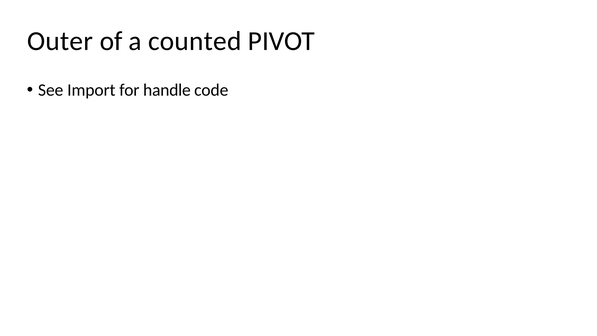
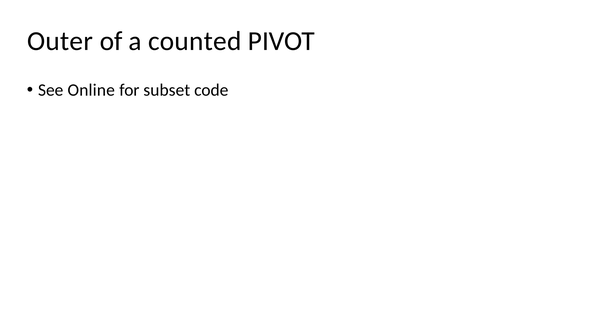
Import: Import -> Online (91, 90)
handle: handle -> subset (167, 90)
